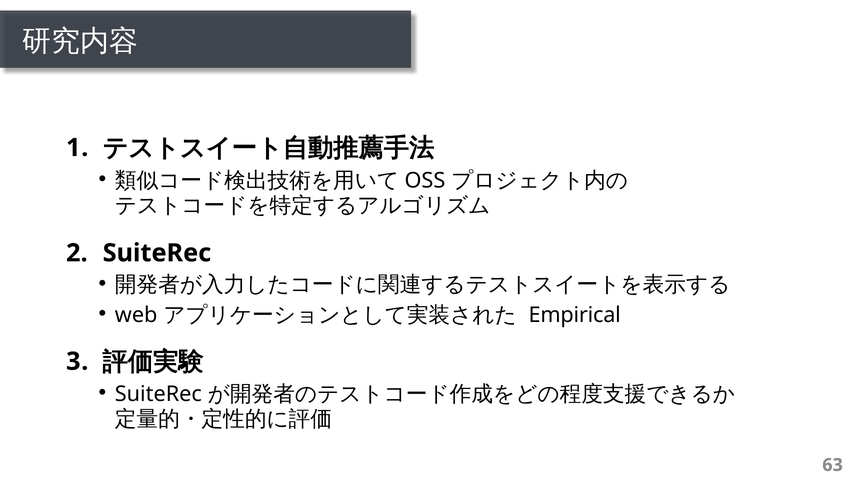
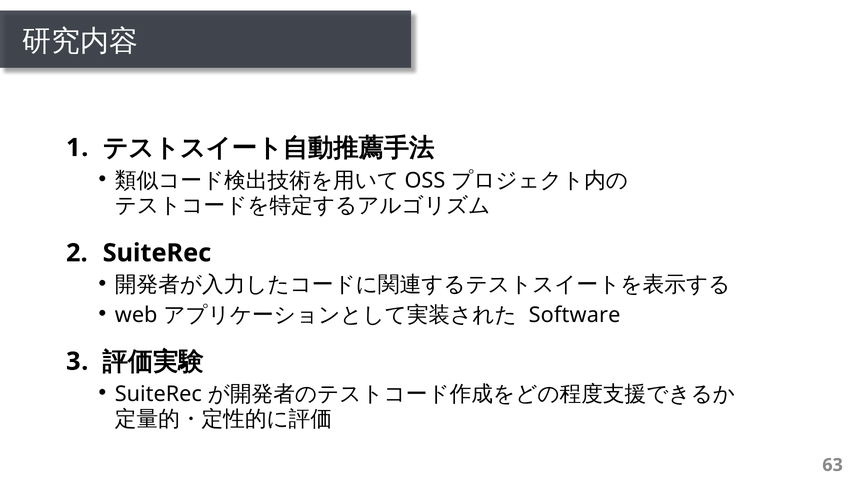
Empirical: Empirical -> Software (575, 315)
